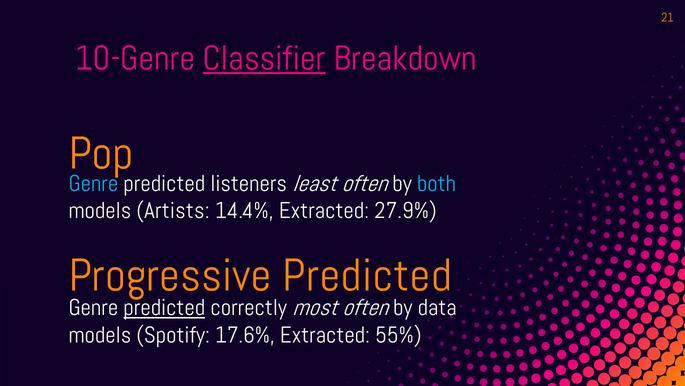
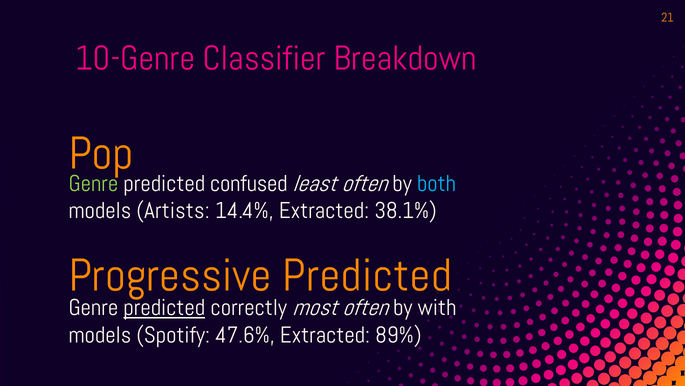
Classifier underline: present -> none (264, 58)
Genre colour: light blue -> light green (93, 183)
listeners: listeners -> confused (249, 183)
27.9%: 27.9% -> 38.1% (406, 211)
data: data -> with (437, 307)
17.6%: 17.6% -> 47.6% (245, 335)
55%: 55% -> 89% (398, 335)
